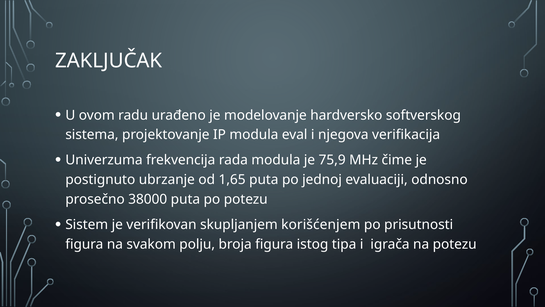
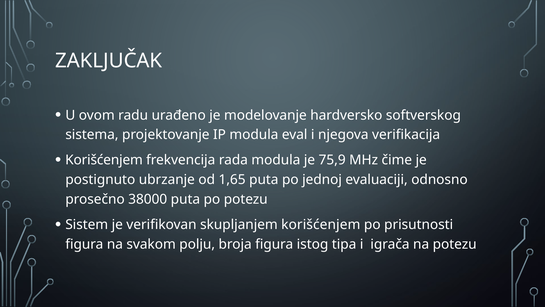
Univerzuma: Univerzuma -> Korišćenjem (104, 160)
